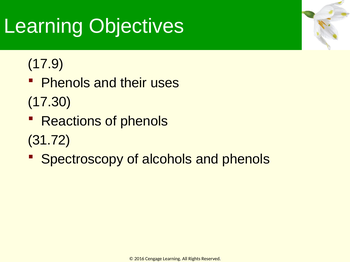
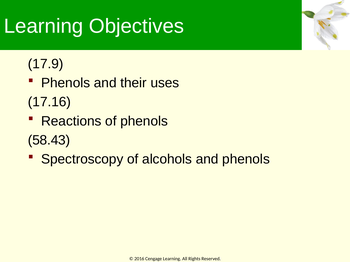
17.30: 17.30 -> 17.16 (49, 102)
31.72: 31.72 -> 58.43 (49, 140)
